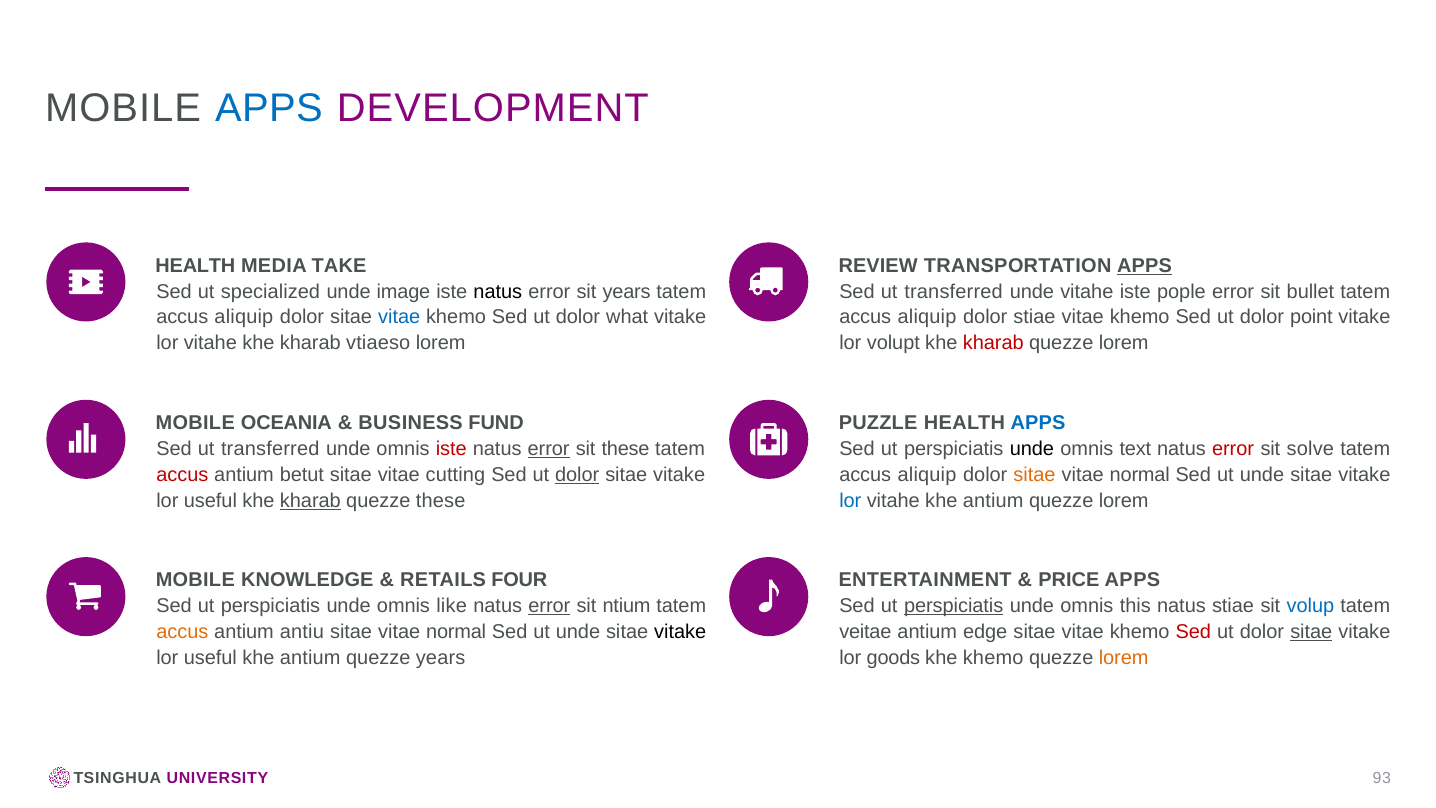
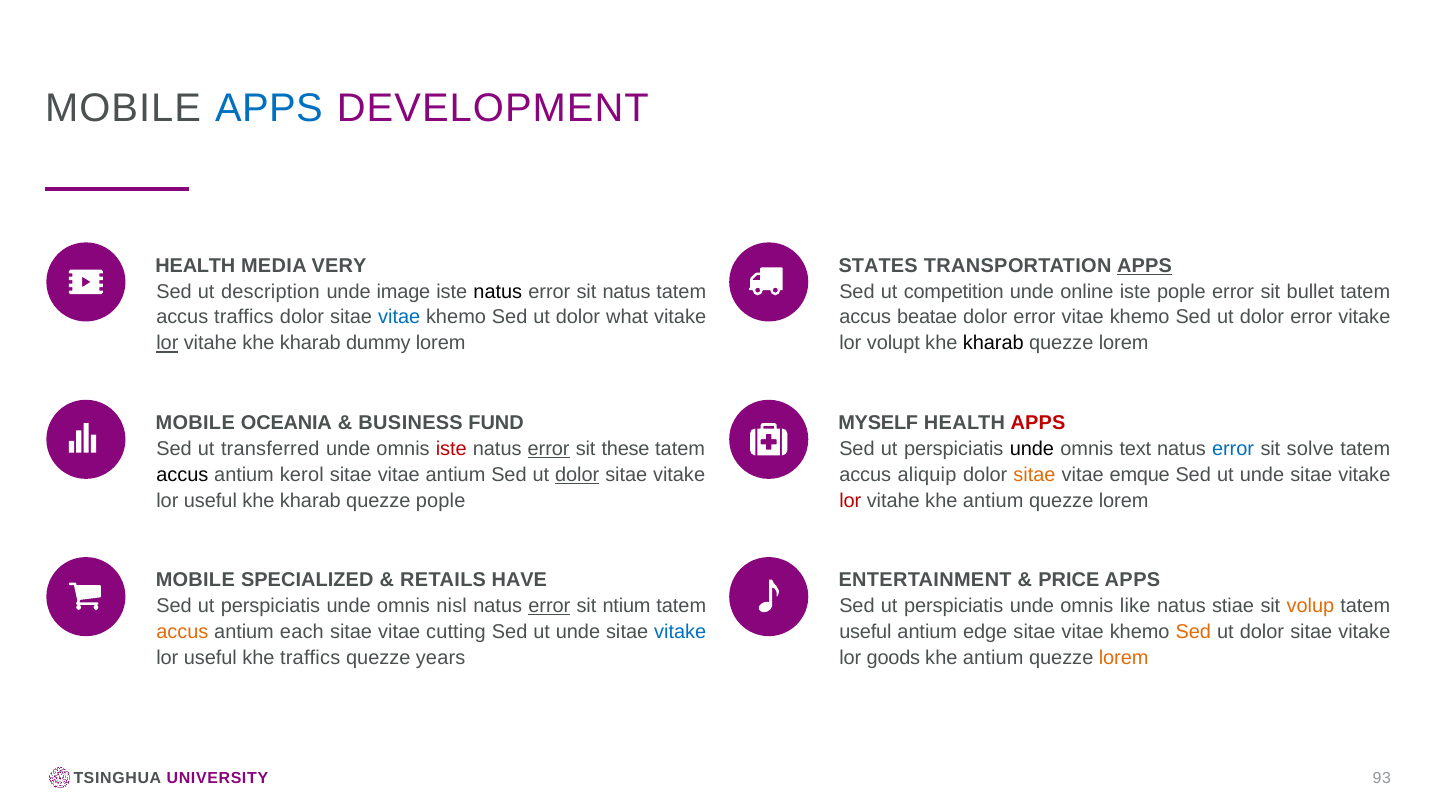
TAKE: TAKE -> VERY (339, 266)
REVIEW: REVIEW -> STATES (878, 266)
specialized: specialized -> description (270, 291)
sit years: years -> natus (627, 291)
transferred: transferred -> competition (954, 291)
unde vitahe: vitahe -> online (1087, 291)
aliquip: aliquip -> traffics (244, 317)
aliquip: aliquip -> beatae (927, 317)
stiae: stiae -> error (1034, 317)
ut dolor point: point -> error (1311, 317)
lor underline: none -> present (167, 343)
vtiaeso: vtiaeso -> dummy (378, 343)
kharab colour: red -> black (993, 343)
PUZZLE: PUZZLE -> MYSELF (878, 423)
APPS colour: blue -> red (1038, 423)
error colour: red -> blue (1233, 449)
accus colour: red -> black (182, 475)
betut: betut -> kerol (302, 475)
vitae cutting: cutting -> antium (456, 475)
normal: normal -> emque (1140, 475)
kharab underline: present -> none (310, 501)
quezze these: these -> pople (441, 501)
lor colour: blue -> red (850, 501)
KNOWLEDGE: KNOWLEDGE -> SPECIALIZED (307, 580)
FOUR: FOUR -> HAVE (519, 580)
like: like -> nisl (452, 606)
perspiciatis underline: present -> none (954, 606)
this: this -> like (1135, 606)
volup colour: blue -> orange (1310, 606)
antiu: antiu -> each (302, 632)
normal: normal -> cutting (456, 632)
vitake colour: black -> blue (680, 632)
veitae: veitae -> useful (865, 632)
Sed colour: red -> orange (1193, 632)
sitae underline: present -> none (1311, 632)
antium: antium -> traffics (310, 658)
khemo: khemo -> antium (993, 658)
